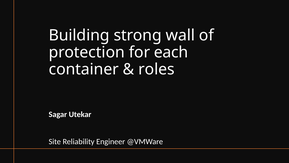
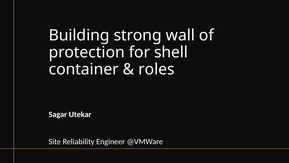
each: each -> shell (171, 52)
